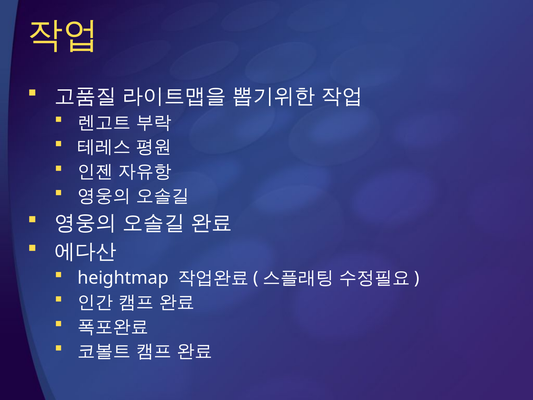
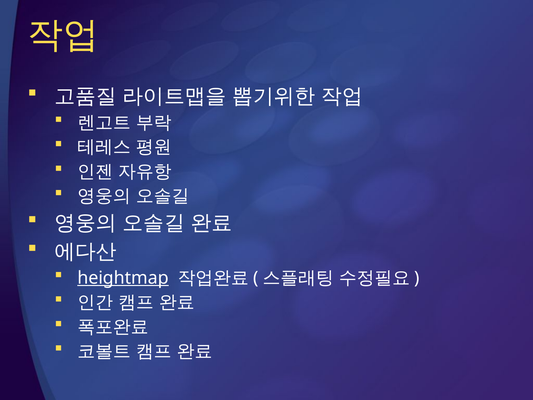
heightmap underline: none -> present (123, 278)
